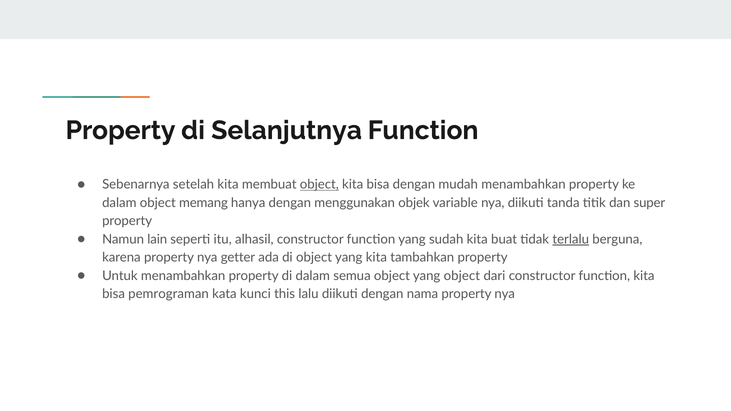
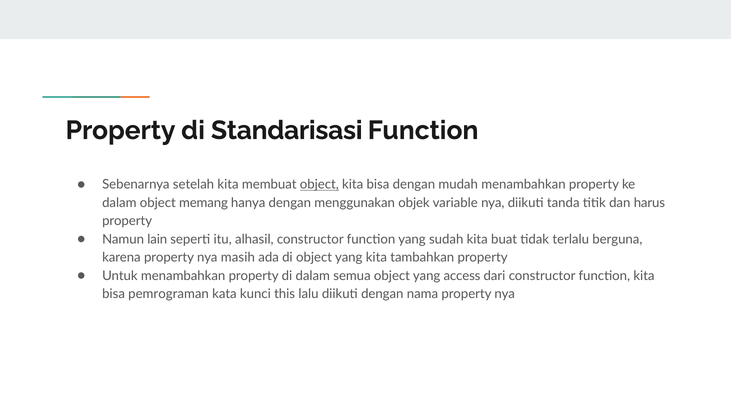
Selanjutnya: Selanjutnya -> Standarisasi (287, 130)
super: super -> harus (649, 203)
terlalu underline: present -> none (571, 239)
getter: getter -> masih (238, 258)
yang object: object -> access (462, 276)
